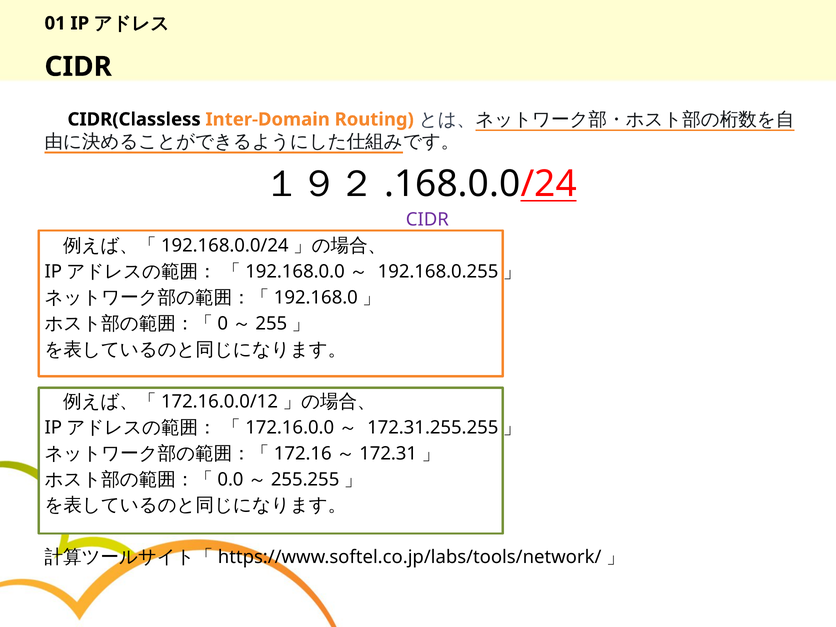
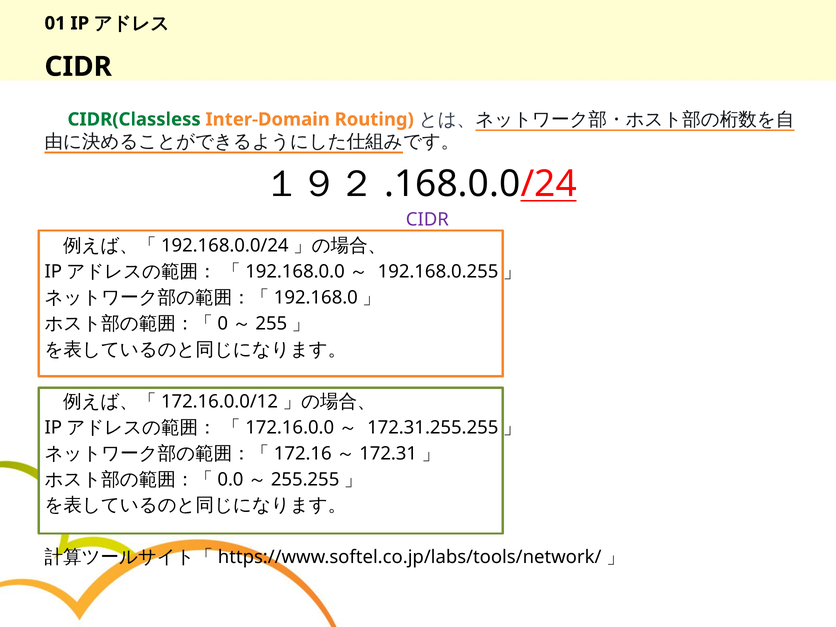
CIDR(Classless colour: black -> green (134, 119)
